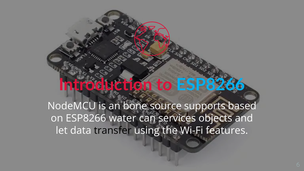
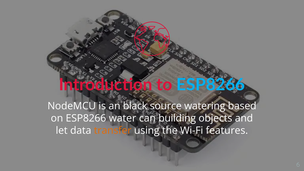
bone: bone -> black (135, 106)
supports: supports -> watering (205, 106)
services: services -> building (177, 118)
transfer colour: black -> orange (113, 130)
